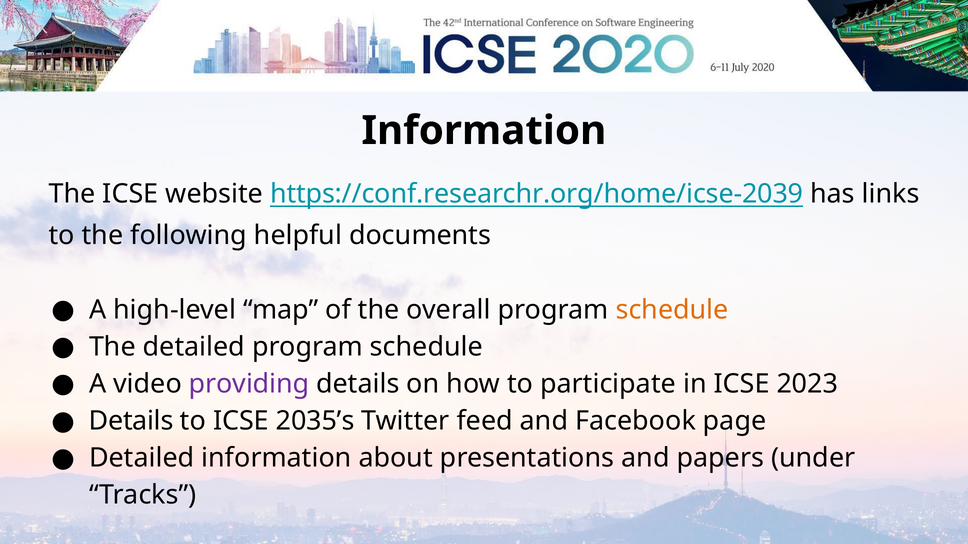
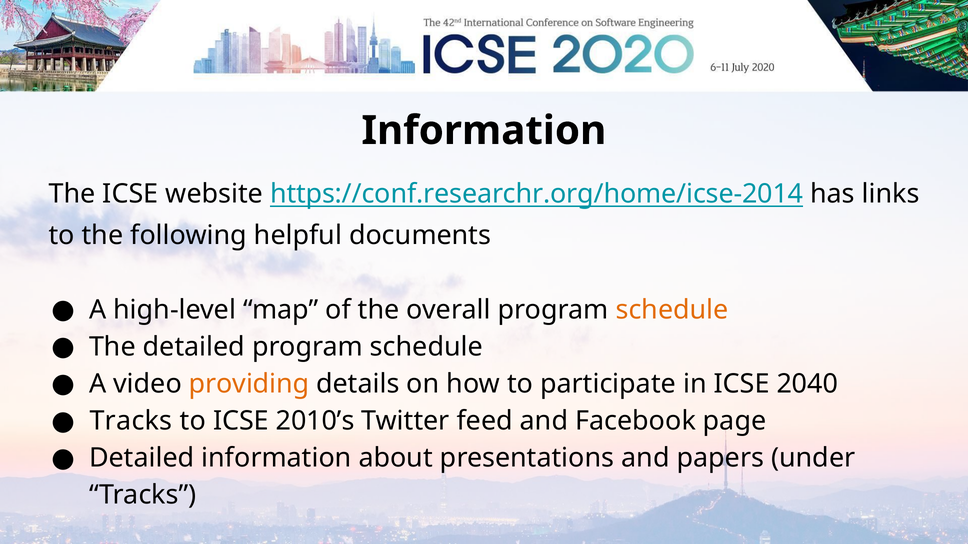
https://conf.researchr.org/home/icse-2039: https://conf.researchr.org/home/icse-2039 -> https://conf.researchr.org/home/icse-2014 (537, 194)
providing colour: purple -> orange (249, 384)
2023: 2023 -> 2040 (807, 384)
Details: Details -> Tracks (131, 421)
2035’s: 2035’s -> 2010’s (315, 421)
